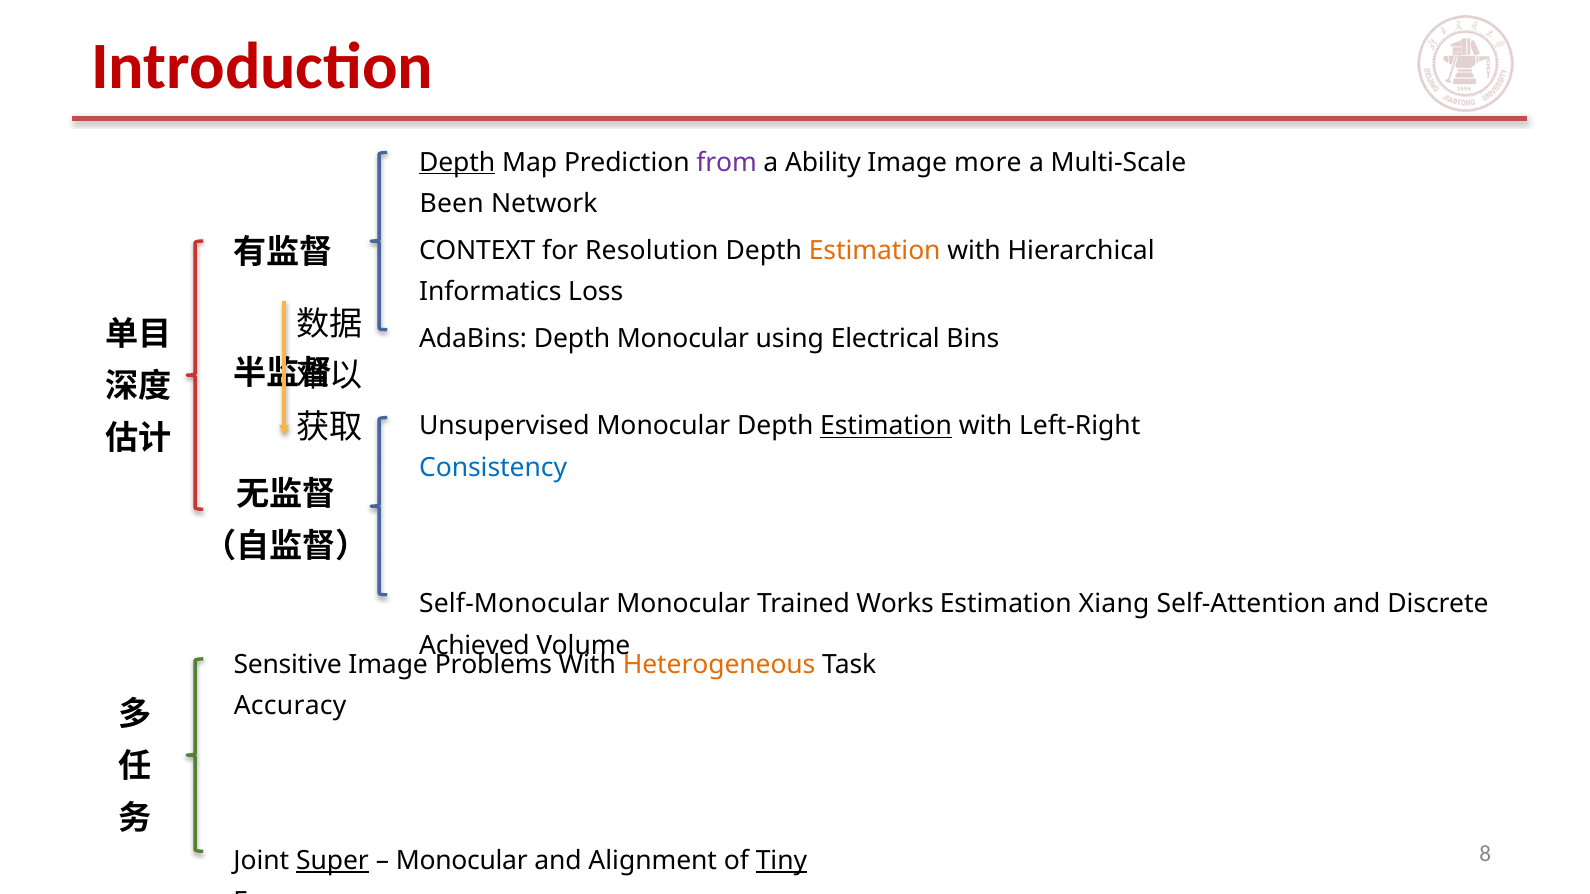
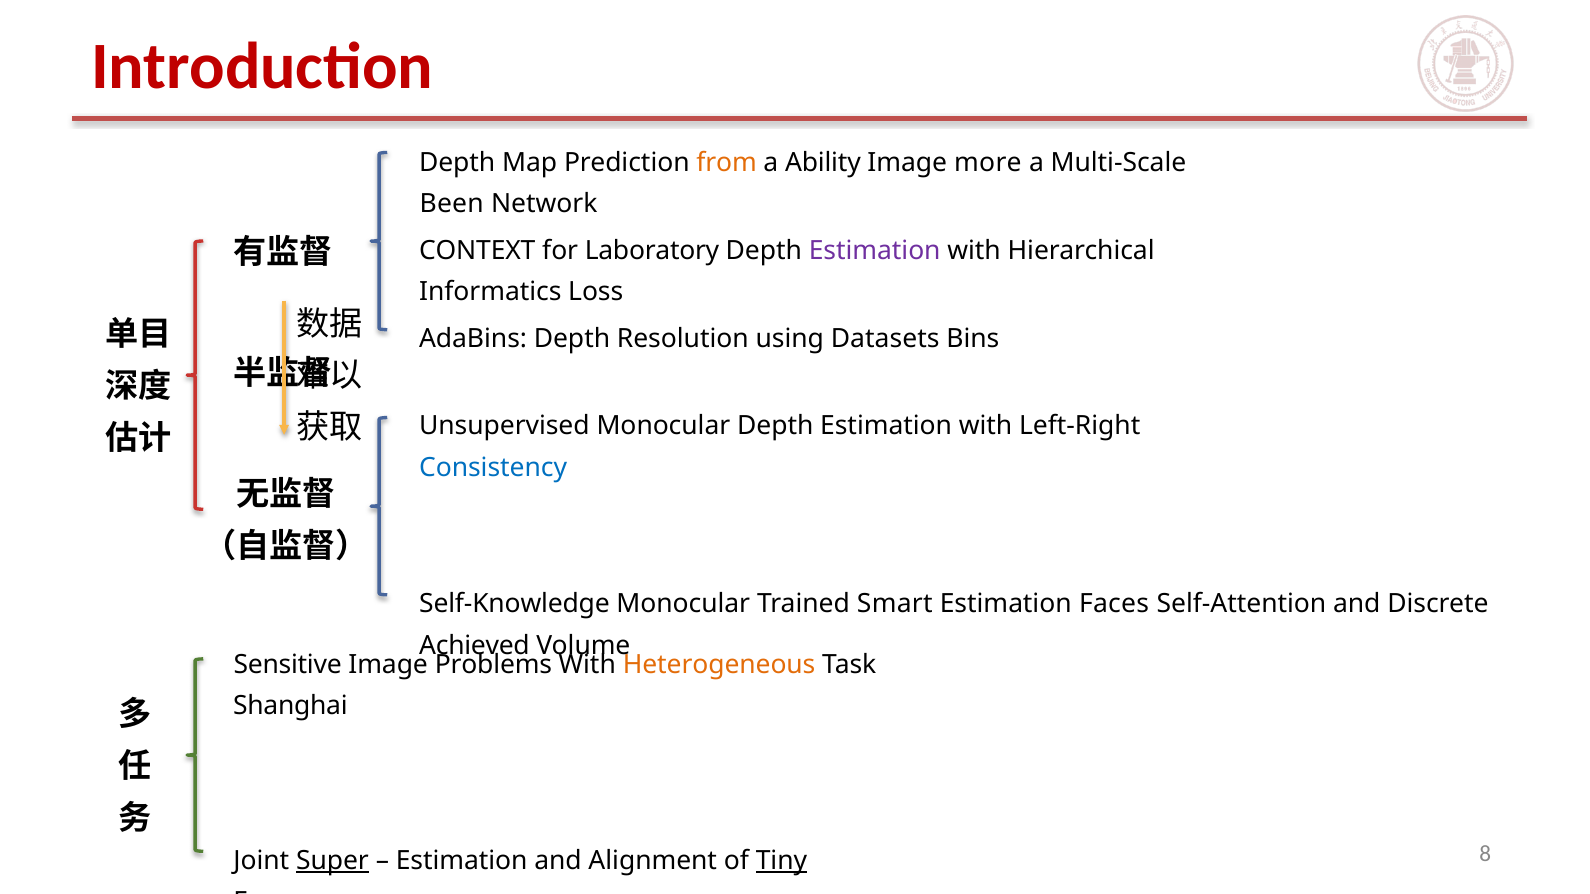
Depth underline: present -> none (457, 162)
from colour: purple -> orange (727, 162)
Resolution: Resolution -> Laboratory (652, 251)
Estimation colour: orange -> purple (875, 251)
Depth Monocular: Monocular -> Resolution (683, 339)
Electrical: Electrical -> Datasets (885, 339)
Estimation underline: present -> none (886, 426)
Self-Monocular: Self-Monocular -> Self-Knowledge (514, 604)
Works: Works -> Smart (895, 604)
Estimation Xiang: Xiang -> Faces (1114, 604)
Accuracy: Accuracy -> Shanghai (290, 706)
Monocular: Monocular -> Estimation (462, 861)
